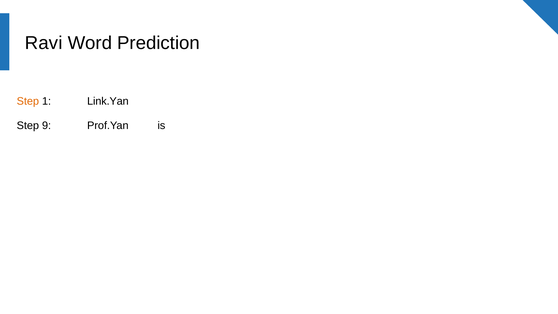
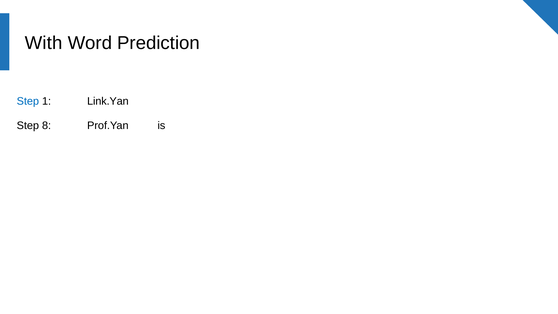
Ravi: Ravi -> With (44, 43)
Step colour: orange -> blue (28, 101)
9: 9 -> 8 (47, 126)
